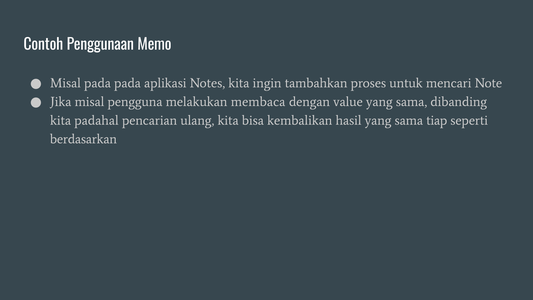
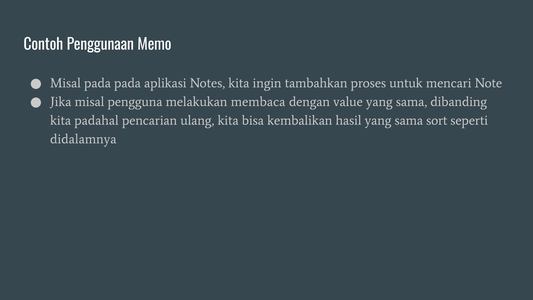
tiap: tiap -> sort (437, 120)
berdasarkan: berdasarkan -> didalamnya (83, 139)
